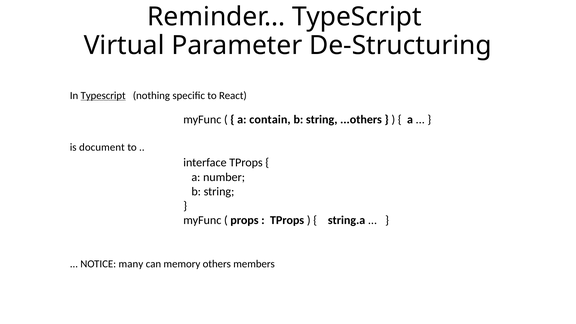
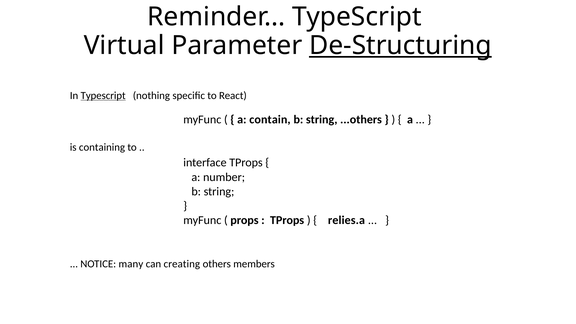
De-Structuring underline: none -> present (400, 45)
document: document -> containing (102, 147)
string.a: string.a -> relies.a (346, 220)
memory: memory -> creating (182, 264)
